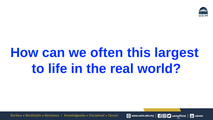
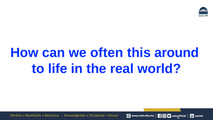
largest: largest -> around (177, 53)
